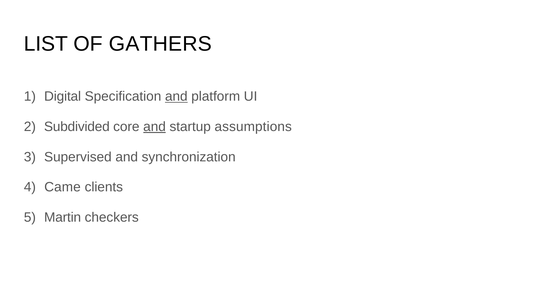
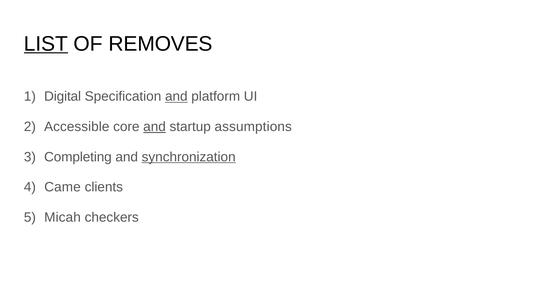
LIST underline: none -> present (46, 44)
GATHERS: GATHERS -> REMOVES (161, 44)
Subdivided: Subdivided -> Accessible (77, 127)
Supervised: Supervised -> Completing (78, 157)
synchronization underline: none -> present (189, 157)
Martin: Martin -> Micah (62, 218)
